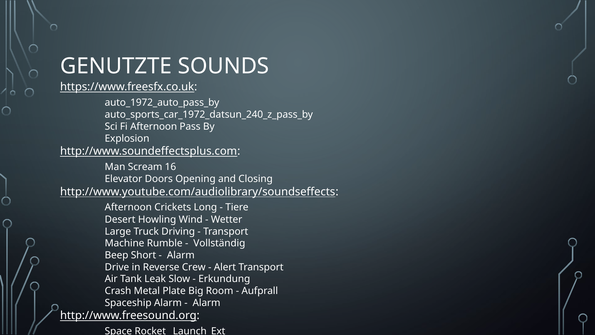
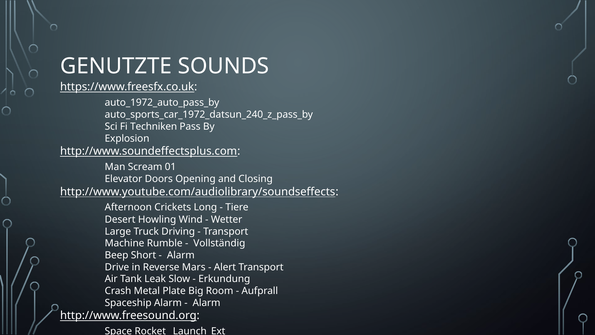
Fi Afternoon: Afternoon -> Techniken (154, 126)
16: 16 -> 01 (170, 167)
Crew: Crew -> Mars (194, 267)
